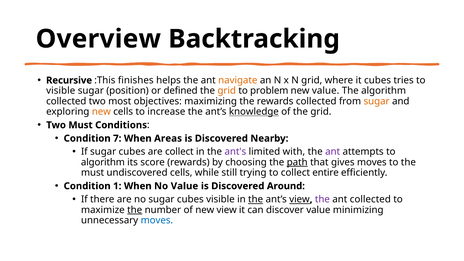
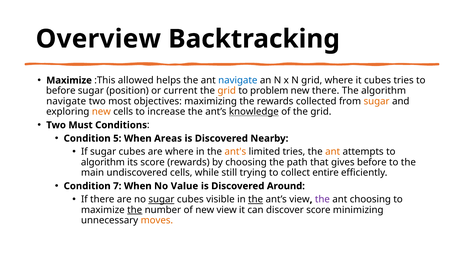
Recursive: Recursive -> Maximize (69, 80)
finishes: finishes -> allowed (136, 80)
navigate colour: orange -> blue (238, 80)
visible: visible -> before (61, 91)
defined: defined -> current (181, 91)
new value: value -> there (326, 91)
collected: collected -> navigate (66, 101)
7: 7 -> 5 (117, 138)
are collect: collect -> where (179, 152)
ant's colour: purple -> orange (235, 152)
limited with: with -> tries (294, 152)
ant colour: purple -> orange (333, 152)
path underline: present -> none (297, 162)
gives moves: moves -> before (372, 162)
must: must -> main (93, 173)
1: 1 -> 7 (117, 186)
sugar underline: none -> present (161, 199)
view underline: present -> none (299, 199)
ant collected: collected -> choosing (370, 199)
discover value: value -> score (318, 210)
moves colour: blue -> orange (157, 220)
